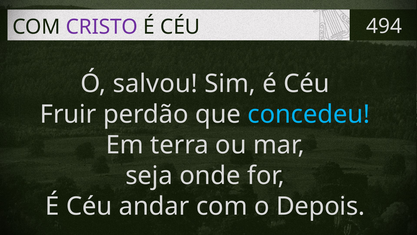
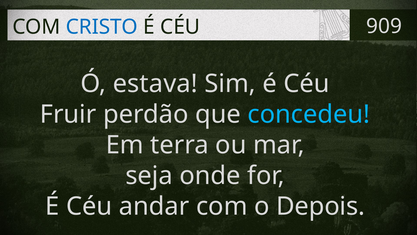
CRISTO colour: purple -> blue (102, 27)
494: 494 -> 909 (384, 26)
salvou: salvou -> estava (155, 84)
